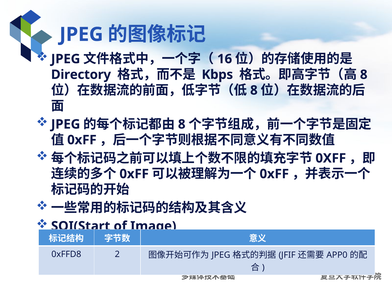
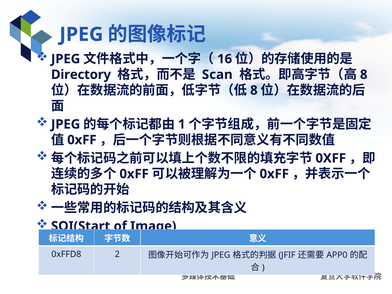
Kbps: Kbps -> Scan (217, 75)
8: 8 -> 1 (182, 124)
